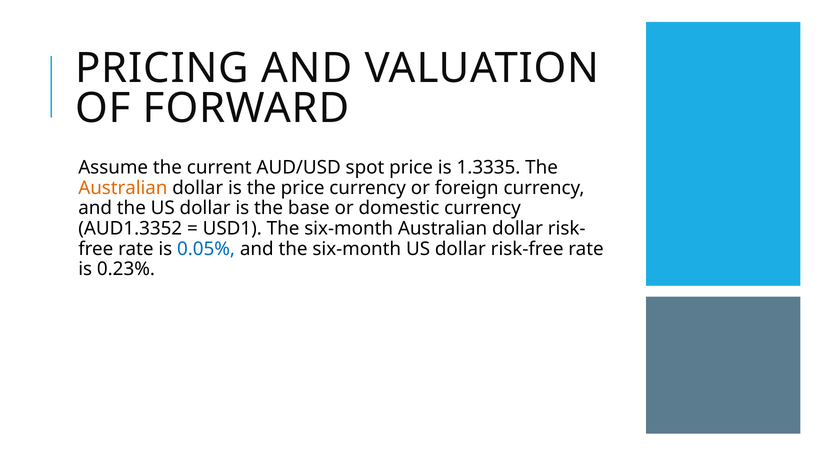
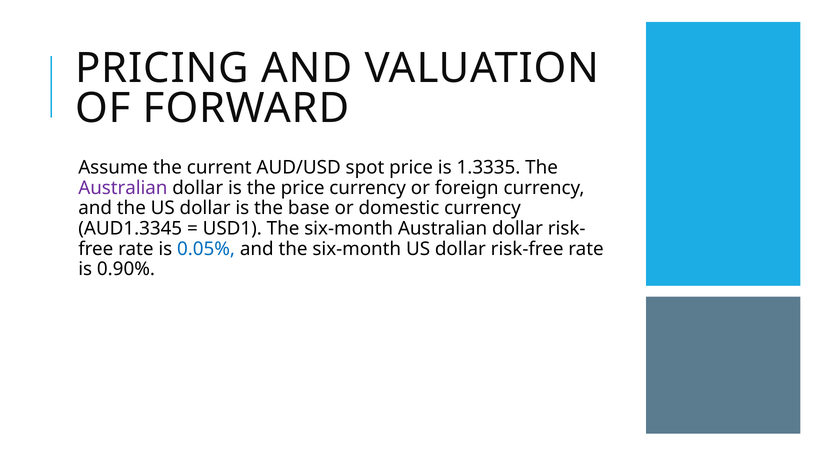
Australian colour: orange -> purple (123, 188)
AUD1.3352: AUD1.3352 -> AUD1.3345 (130, 228)
0.23%: 0.23% -> 0.90% (126, 269)
